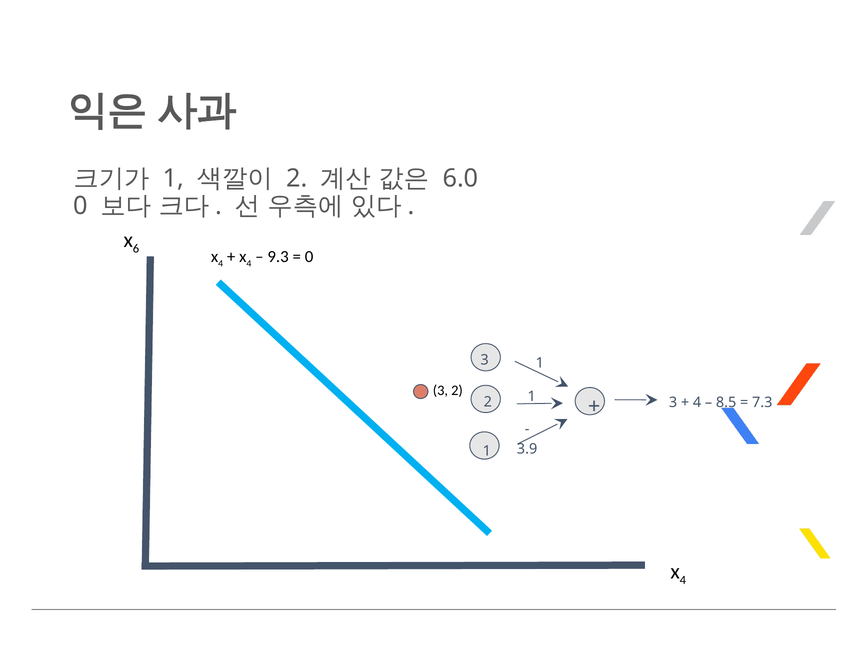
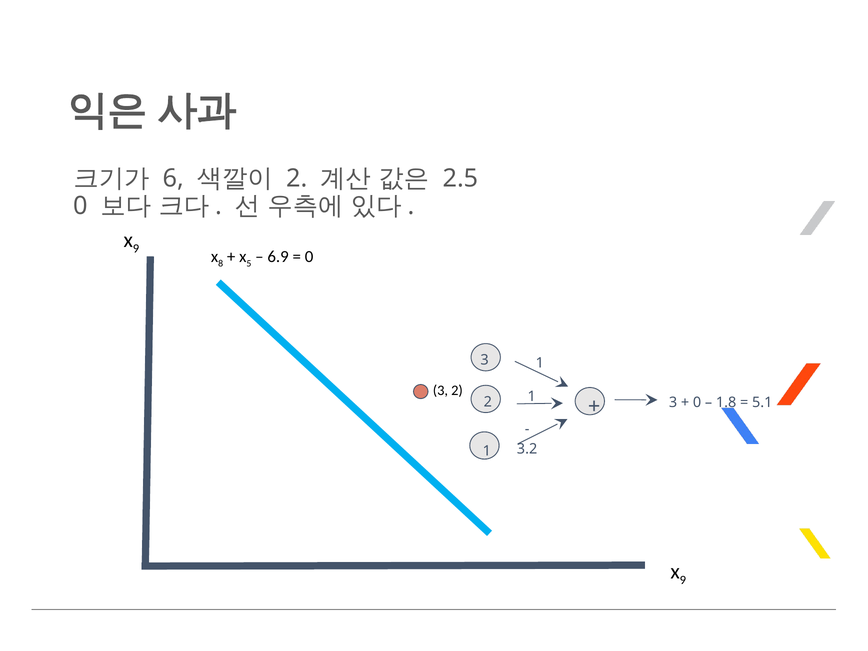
1: 1 -> 6 (174, 179)
6.0: 6.0 -> 2.5 (460, 179)
6: 6 -> 9 (136, 248)
4: 4 -> 8 (221, 263)
4: 4 -> 5 (249, 263)
9.3: 9.3 -> 6.9 (278, 257)
4: 4 -> 0 (697, 402)
8.5: 8.5 -> 1.8 (726, 402)
7.3: 7.3 -> 5.1 (762, 402)
3.9: 3.9 -> 3.2 (527, 449)
4: 4 -> 9 (683, 580)
